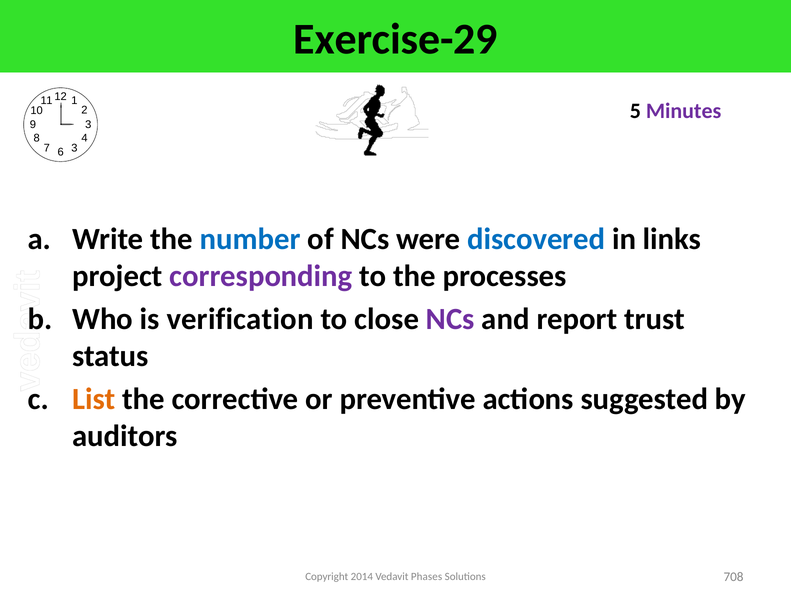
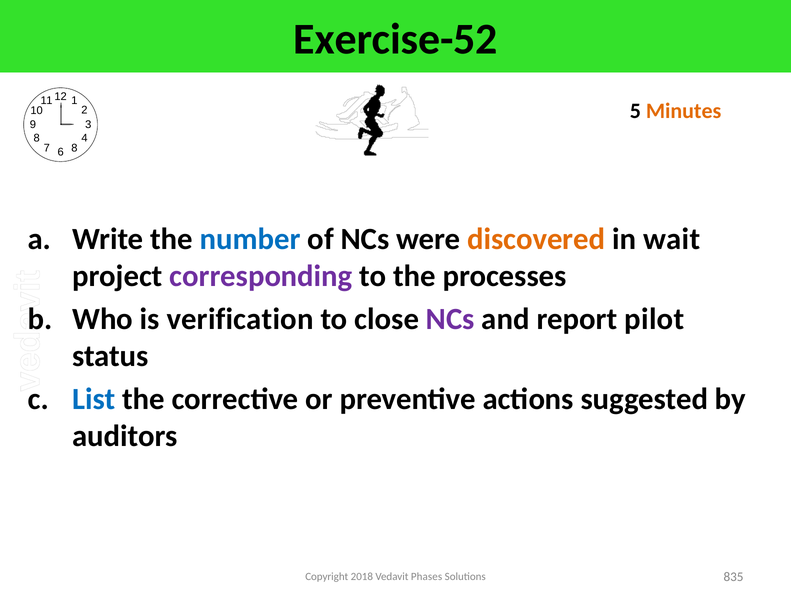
Exercise-29: Exercise-29 -> Exercise-52 (396, 39)
Minutes colour: purple -> orange (684, 111)
3: 3 -> 8 (74, 148)
discovered colour: blue -> orange (536, 239)
links: links -> wait (672, 239)
trust: trust -> pilot (654, 319)
List colour: orange -> blue (94, 399)
2014: 2014 -> 2018 (362, 577)
708: 708 -> 835 (734, 577)
